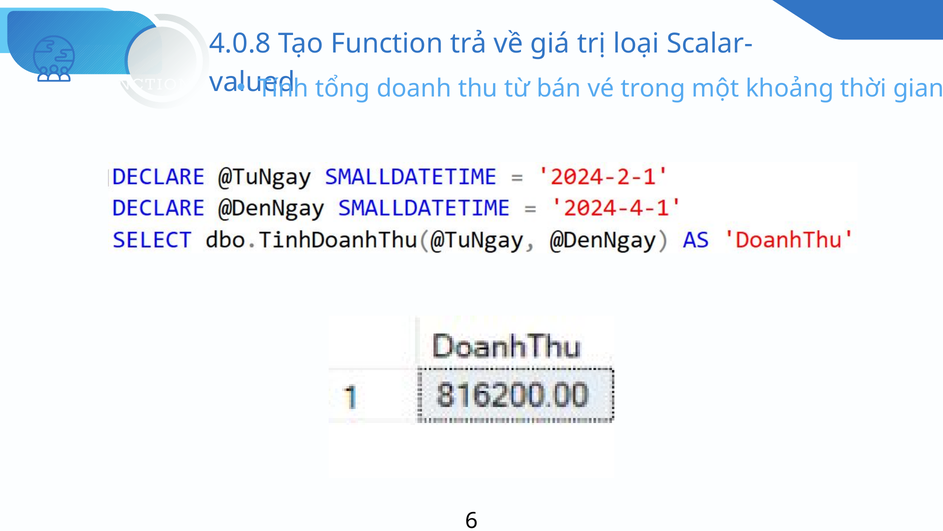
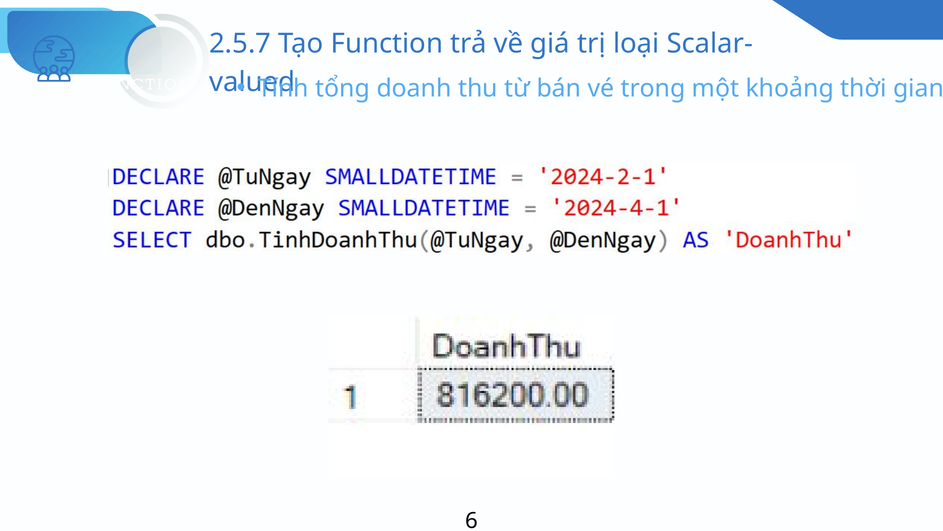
4.0.8: 4.0.8 -> 2.5.7 (240, 43)
